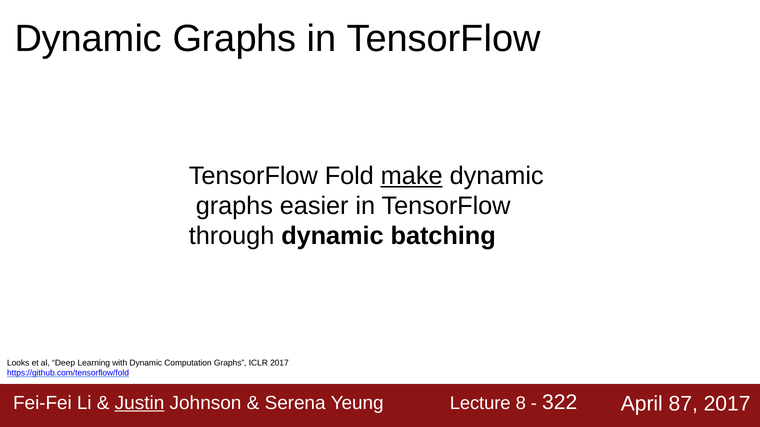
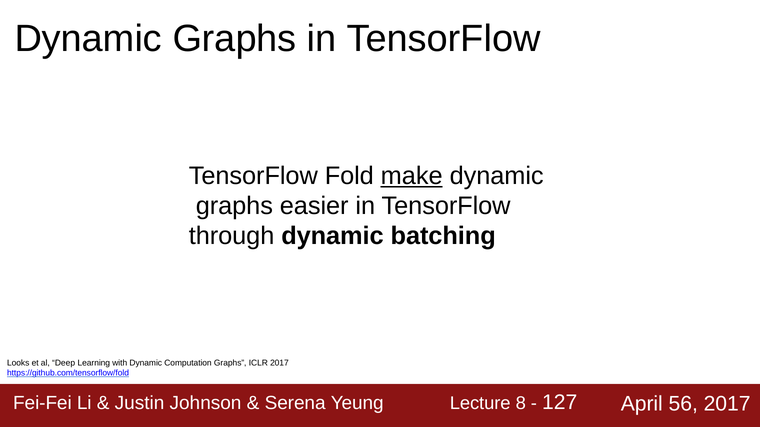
Justin underline: present -> none (140, 403)
322: 322 -> 127 (560, 403)
87: 87 -> 56 (683, 404)
